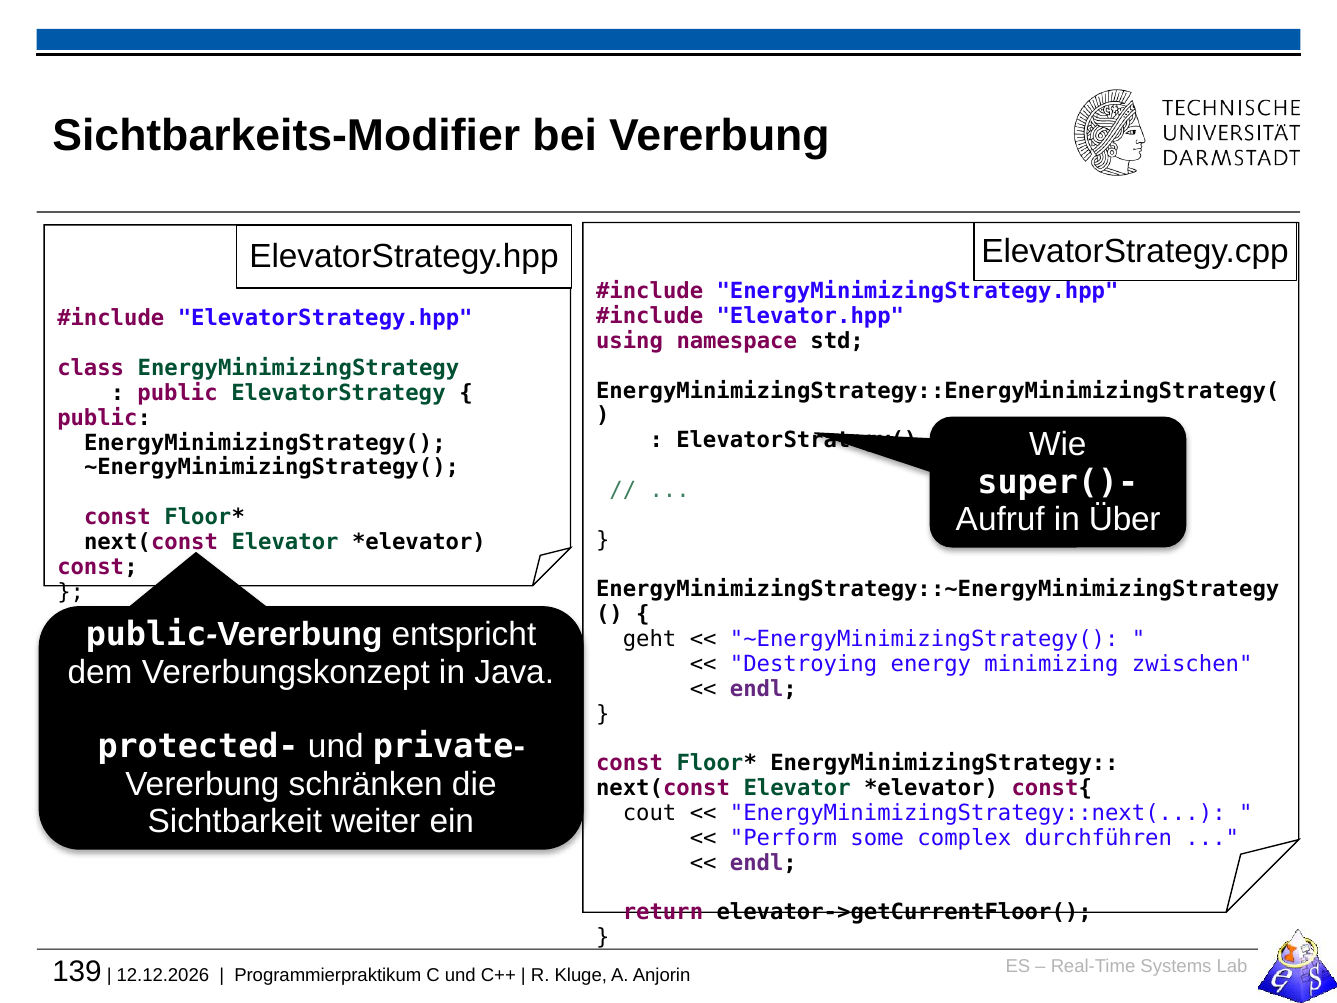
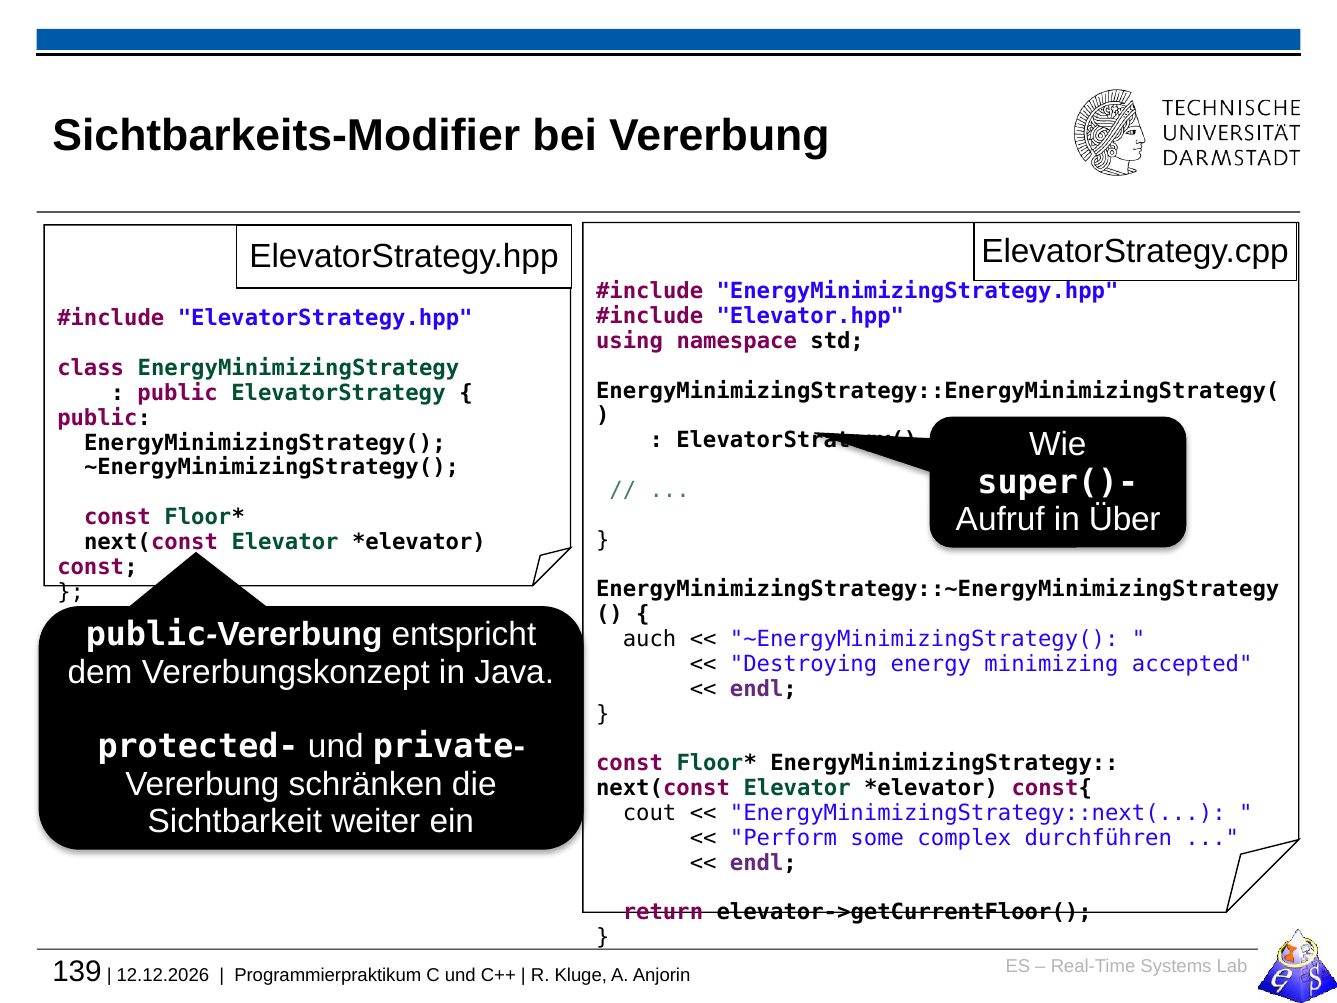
geht: geht -> auch (650, 639)
zwischen: zwischen -> accepted (1192, 664)
